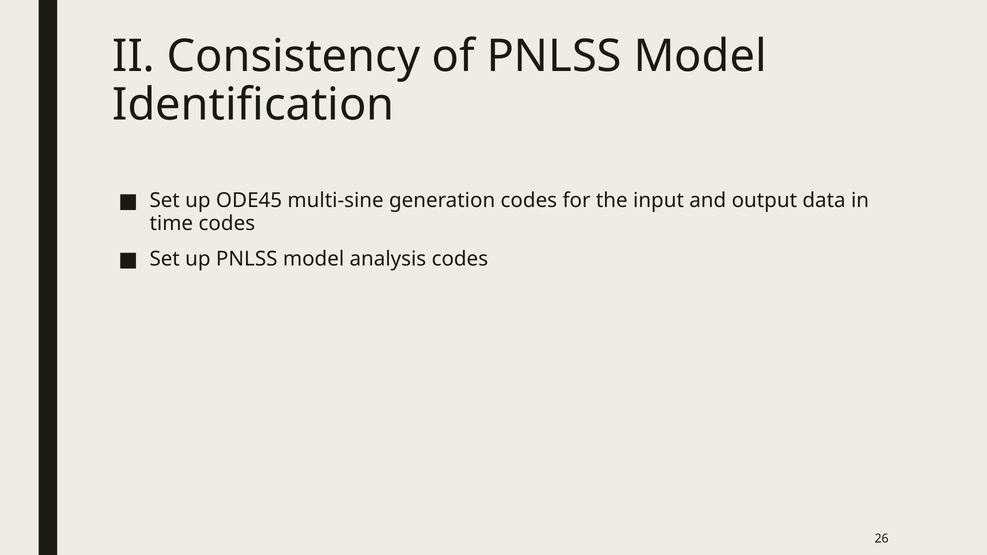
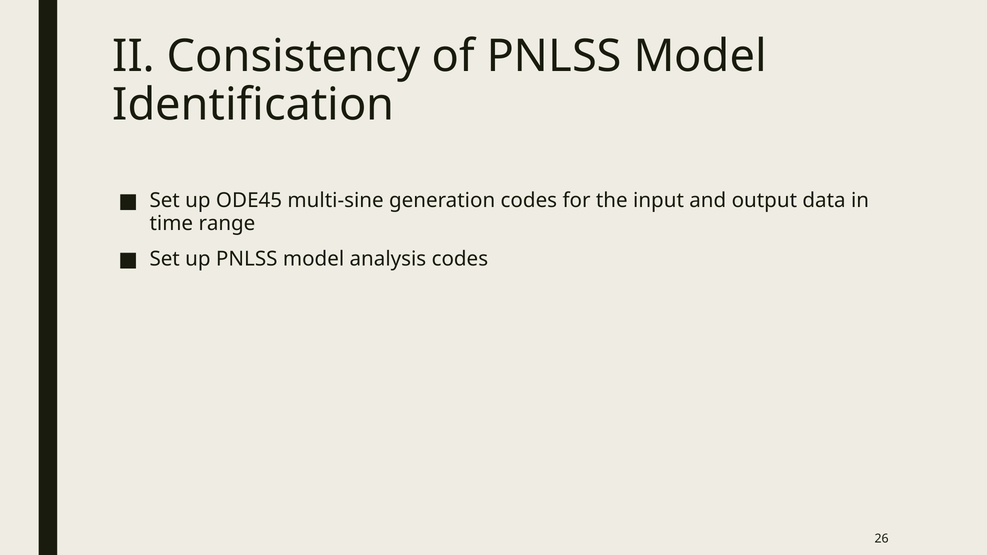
time codes: codes -> range (227, 224)
